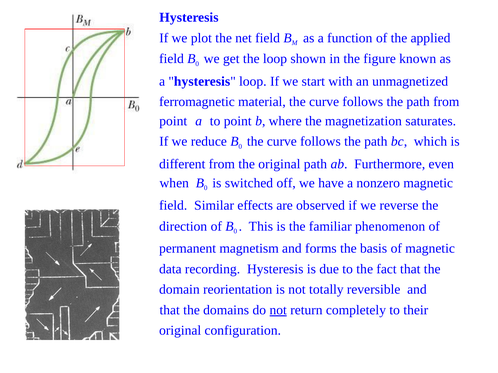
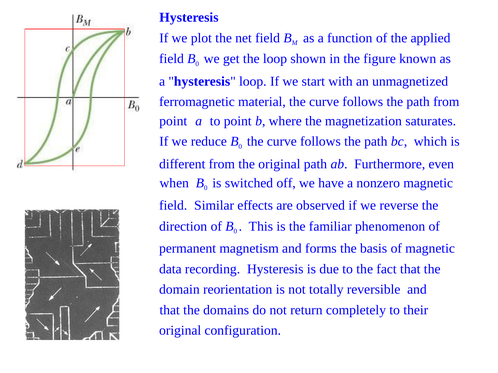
not underline: present -> none (278, 310)
